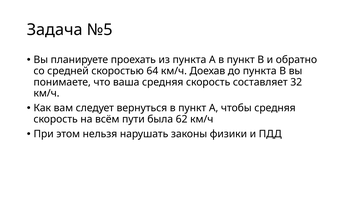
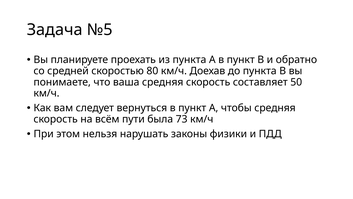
64: 64 -> 80 (152, 71)
32: 32 -> 50 (296, 82)
62: 62 -> 73 (182, 119)
